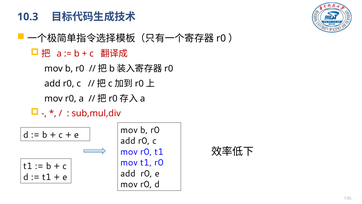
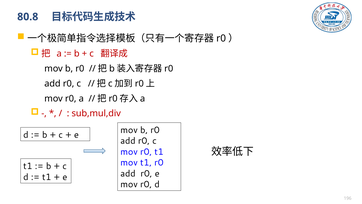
10.3: 10.3 -> 80.8 (28, 17)
